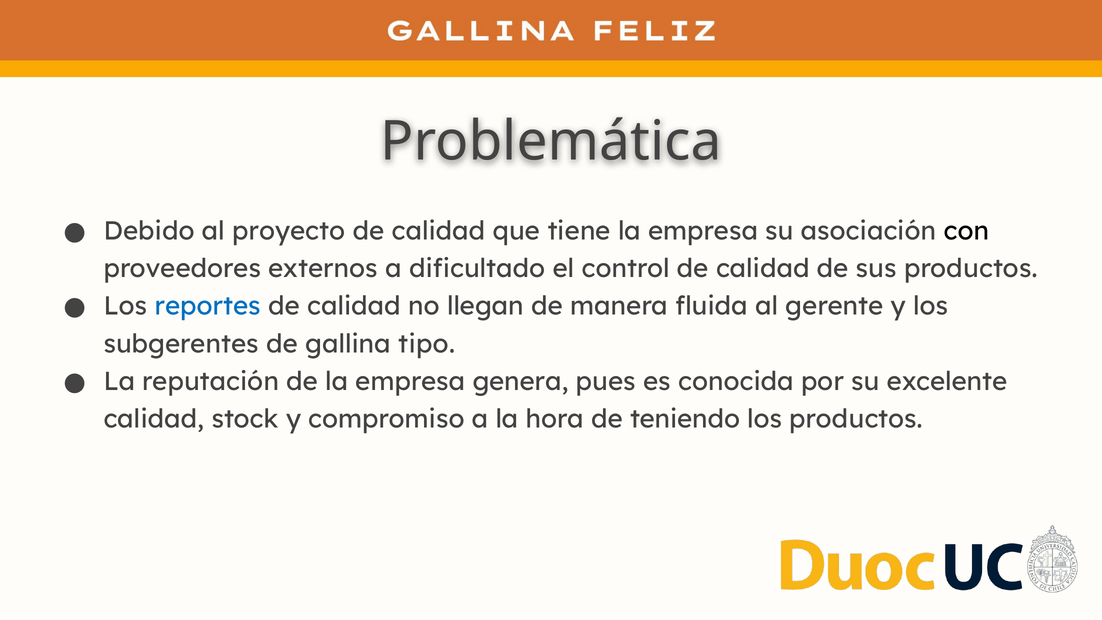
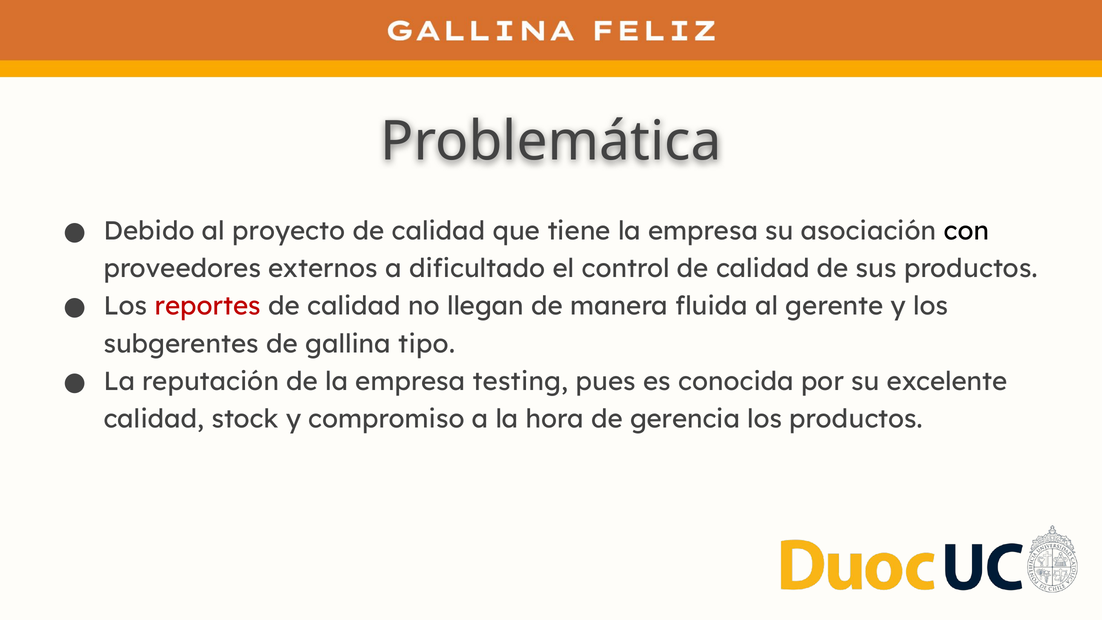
reportes colour: blue -> red (208, 306)
genera: genera -> testing (520, 382)
teniendo: teniendo -> gerencia (685, 419)
